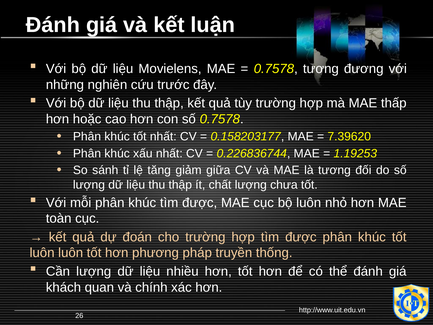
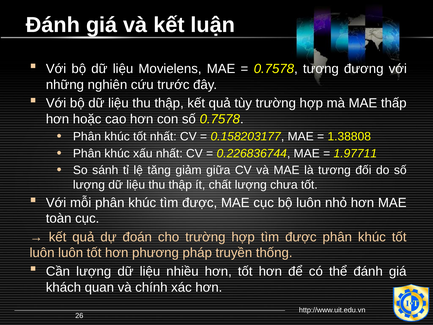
7.39620: 7.39620 -> 1.38808 (349, 136)
1.19253: 1.19253 -> 1.97711 (355, 153)
